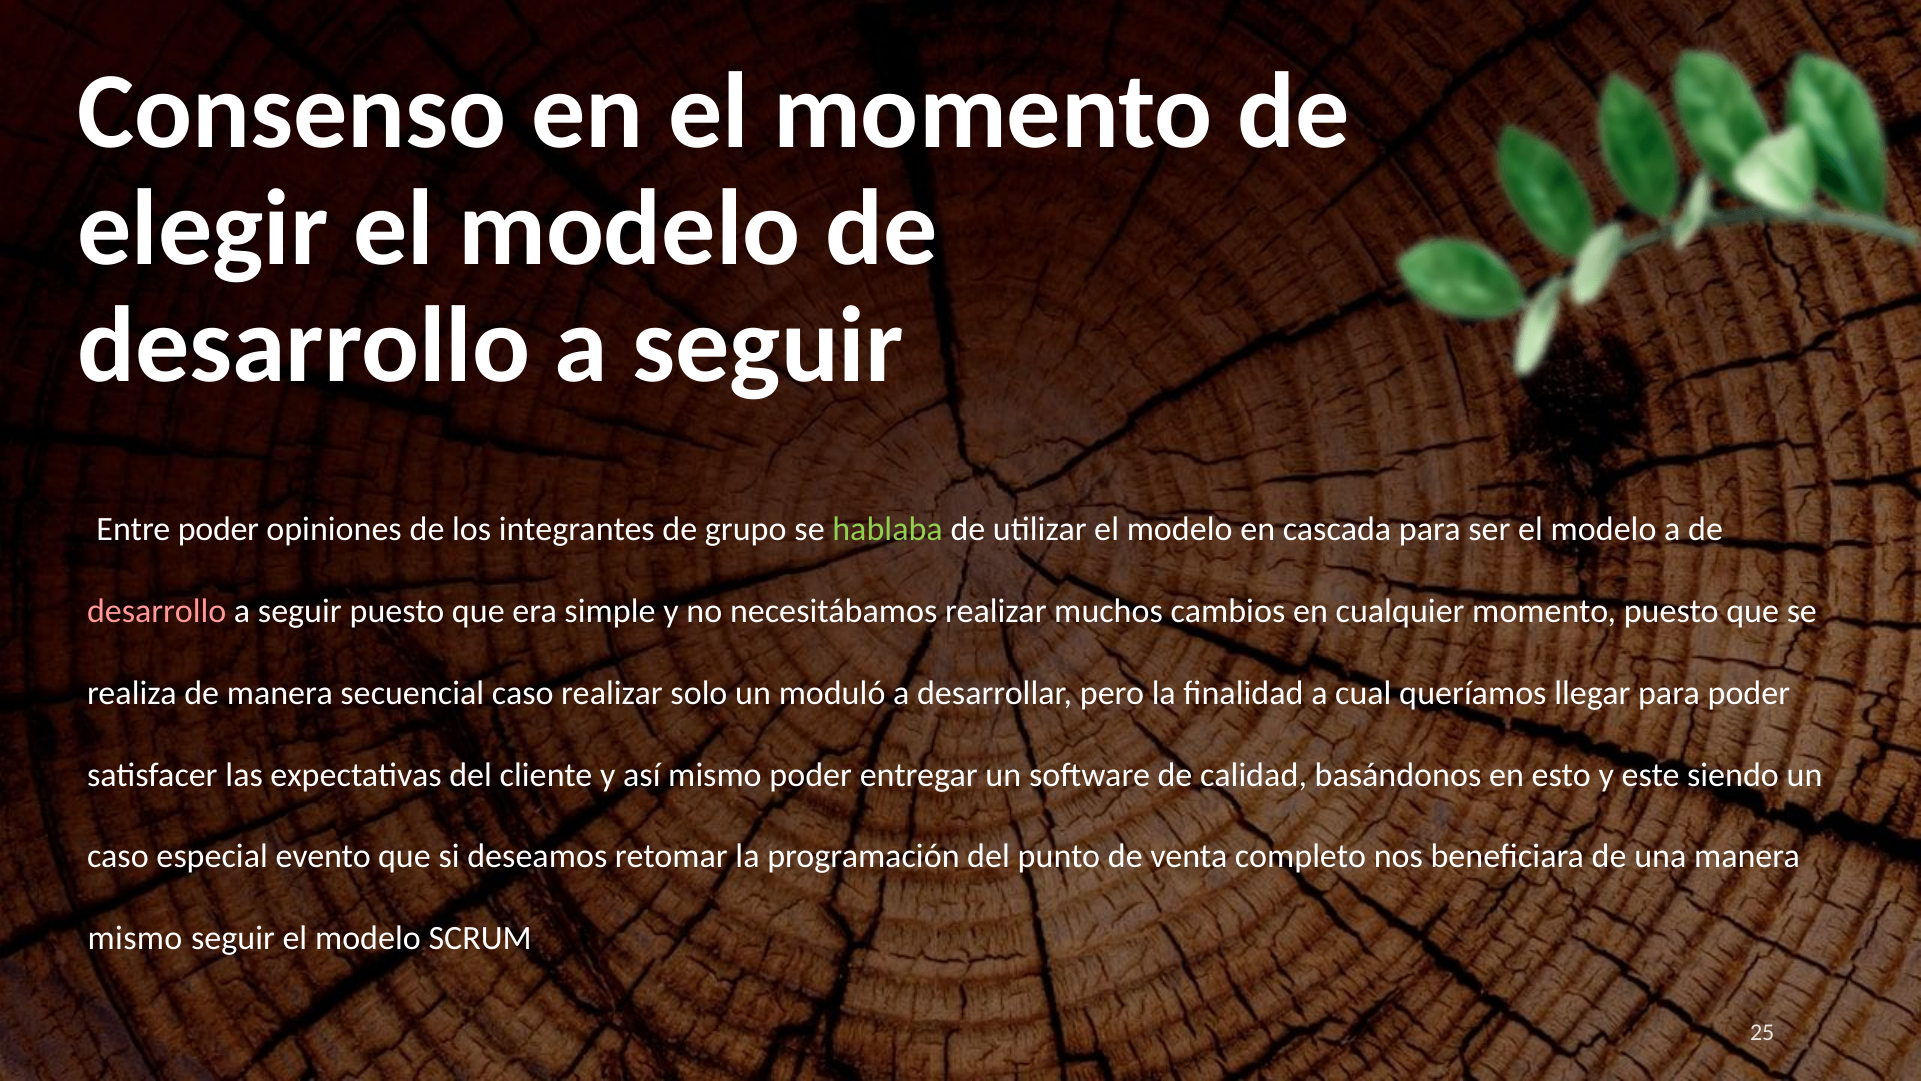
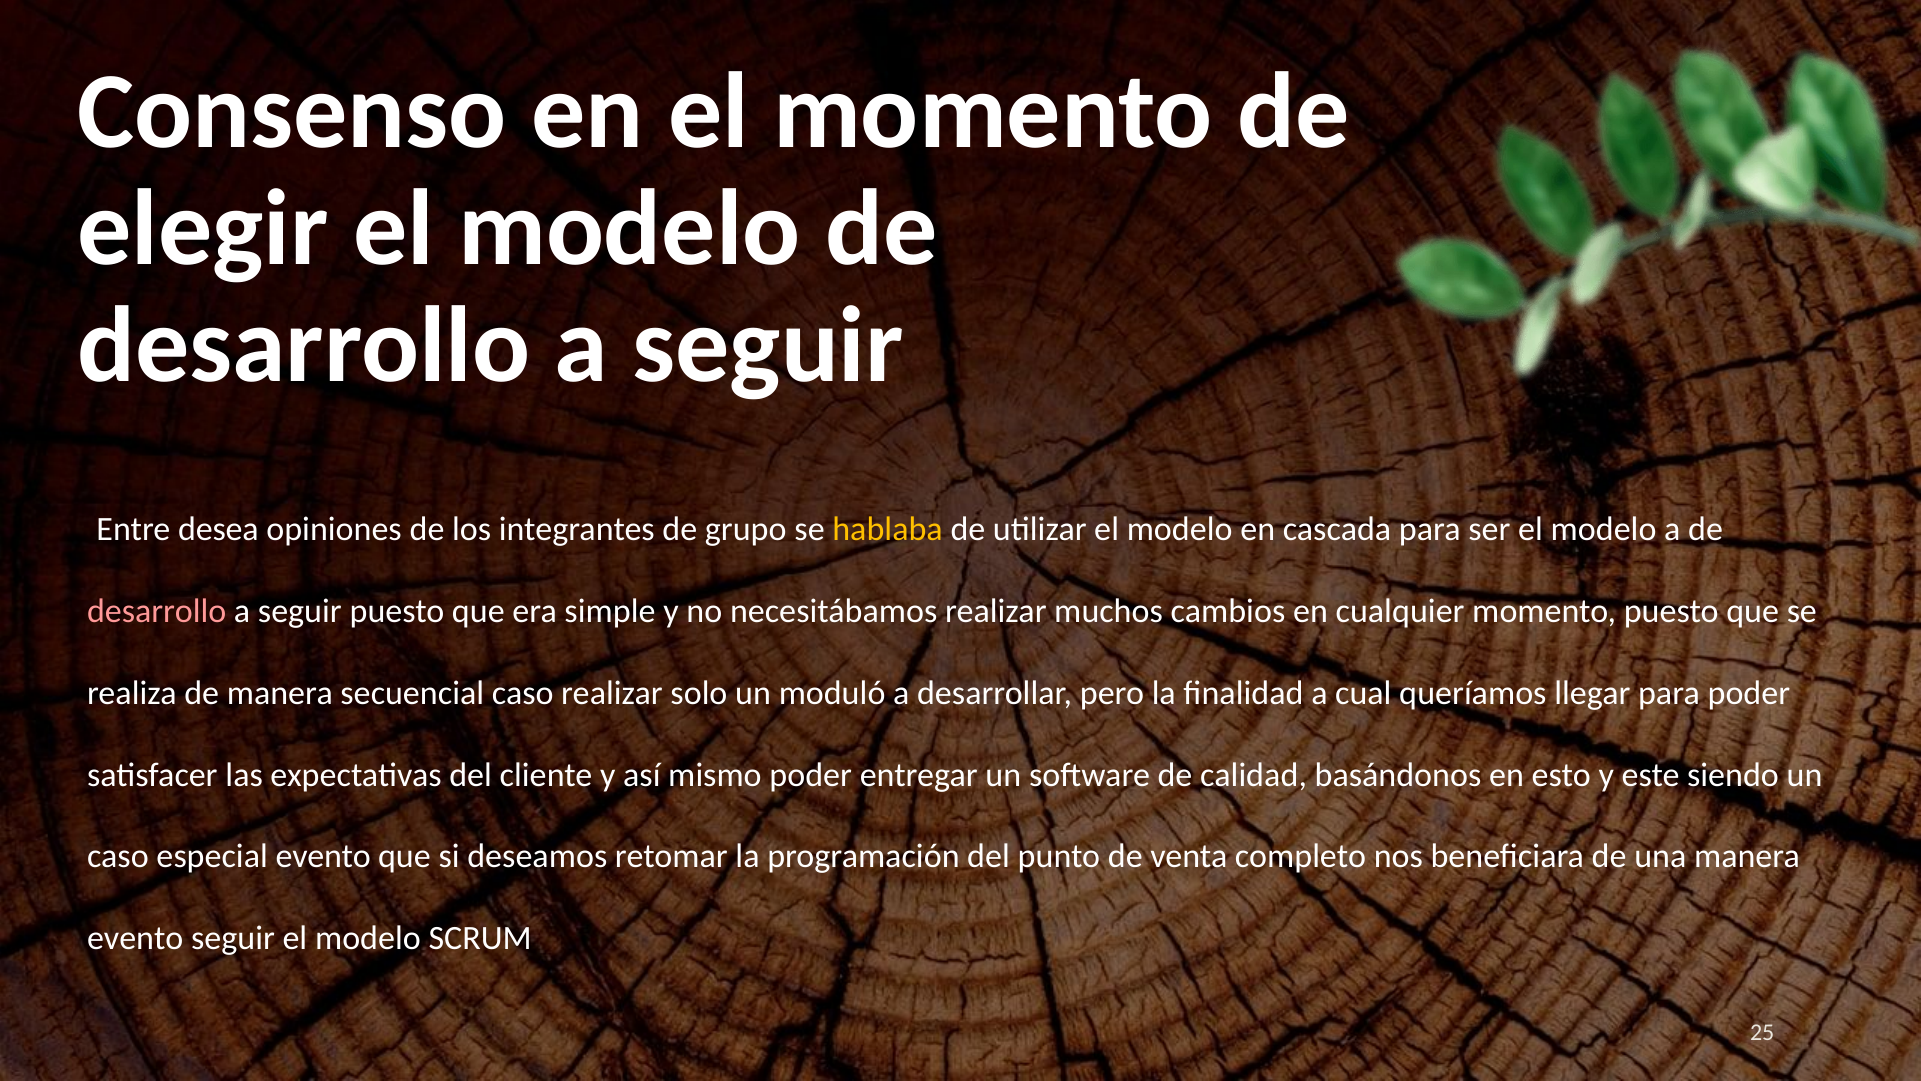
Entre poder: poder -> desea (218, 529)
hablaba colour: light green -> yellow (888, 529)
mismo: mismo -> evento (135, 938)
